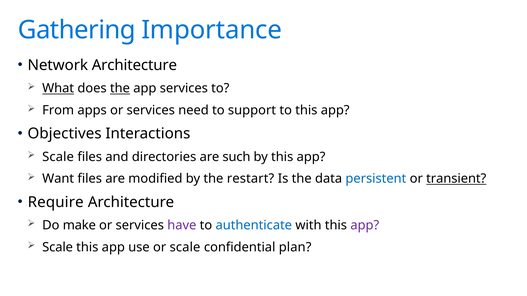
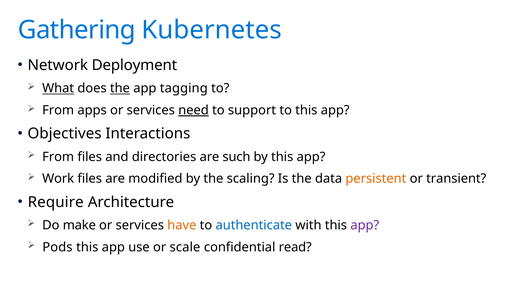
Importance: Importance -> Kubernetes (212, 30)
Network Architecture: Architecture -> Deployment (134, 65)
app services: services -> tagging (184, 88)
need underline: none -> present (194, 110)
Scale: Scale -> From (58, 157)
Want: Want -> Work (58, 179)
restart: restart -> scaling (251, 179)
persistent colour: blue -> orange (376, 179)
transient underline: present -> none (456, 179)
have colour: purple -> orange (182, 225)
Scale: Scale -> Pods (57, 247)
plan: plan -> read (295, 247)
